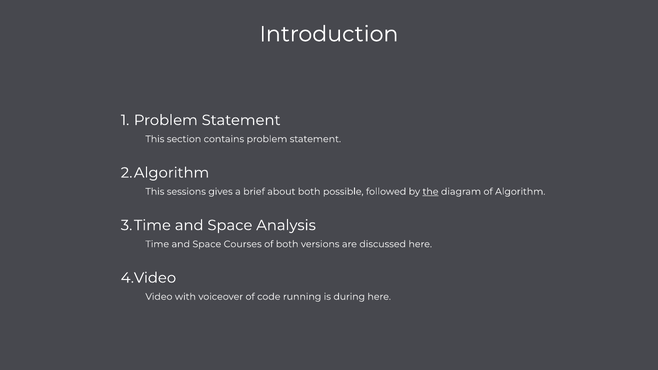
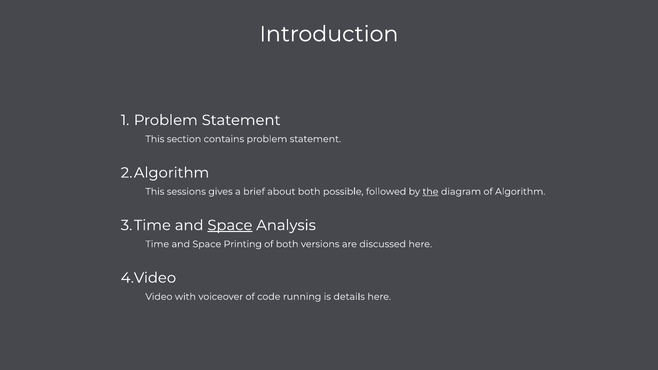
Space underline: none -> present (230, 225)
Courses: Courses -> Printing (243, 244)
during: during -> details (349, 297)
